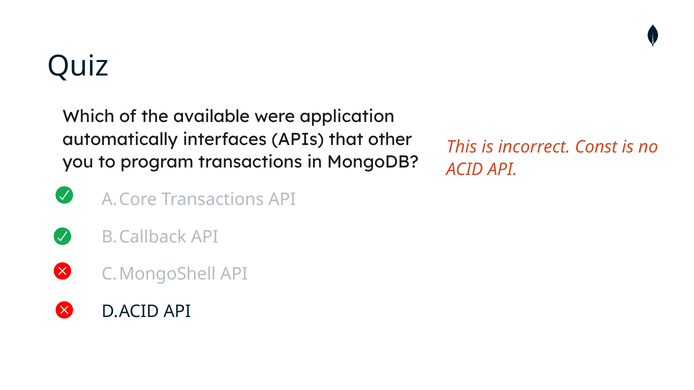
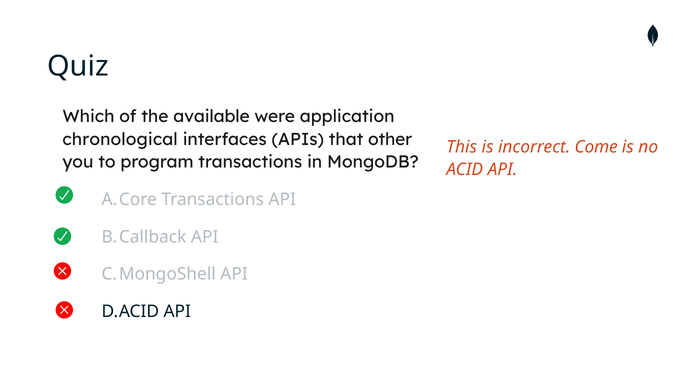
automatically: automatically -> chronological (120, 139)
Const: Const -> Come (596, 147)
